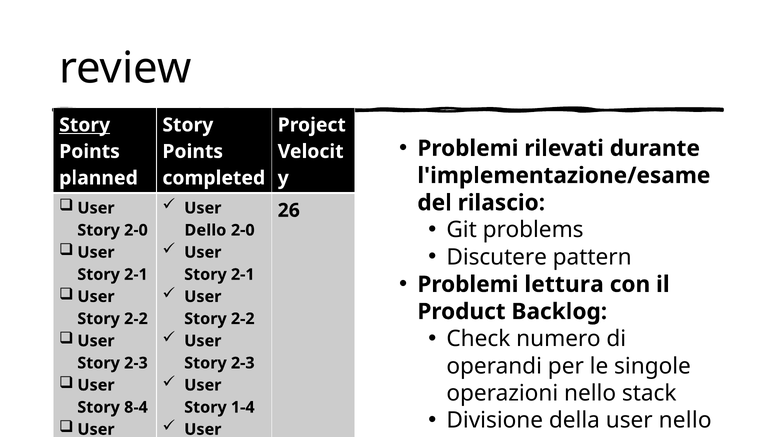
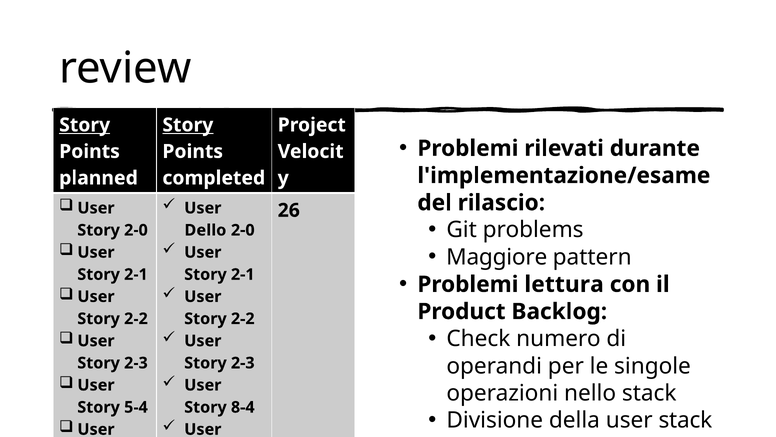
Story underline: none -> present (188, 125)
Discutere: Discutere -> Maggiore (497, 257)
8-4: 8-4 -> 5-4 (136, 407)
1-4: 1-4 -> 8-4 (243, 407)
user nello: nello -> stack (685, 420)
